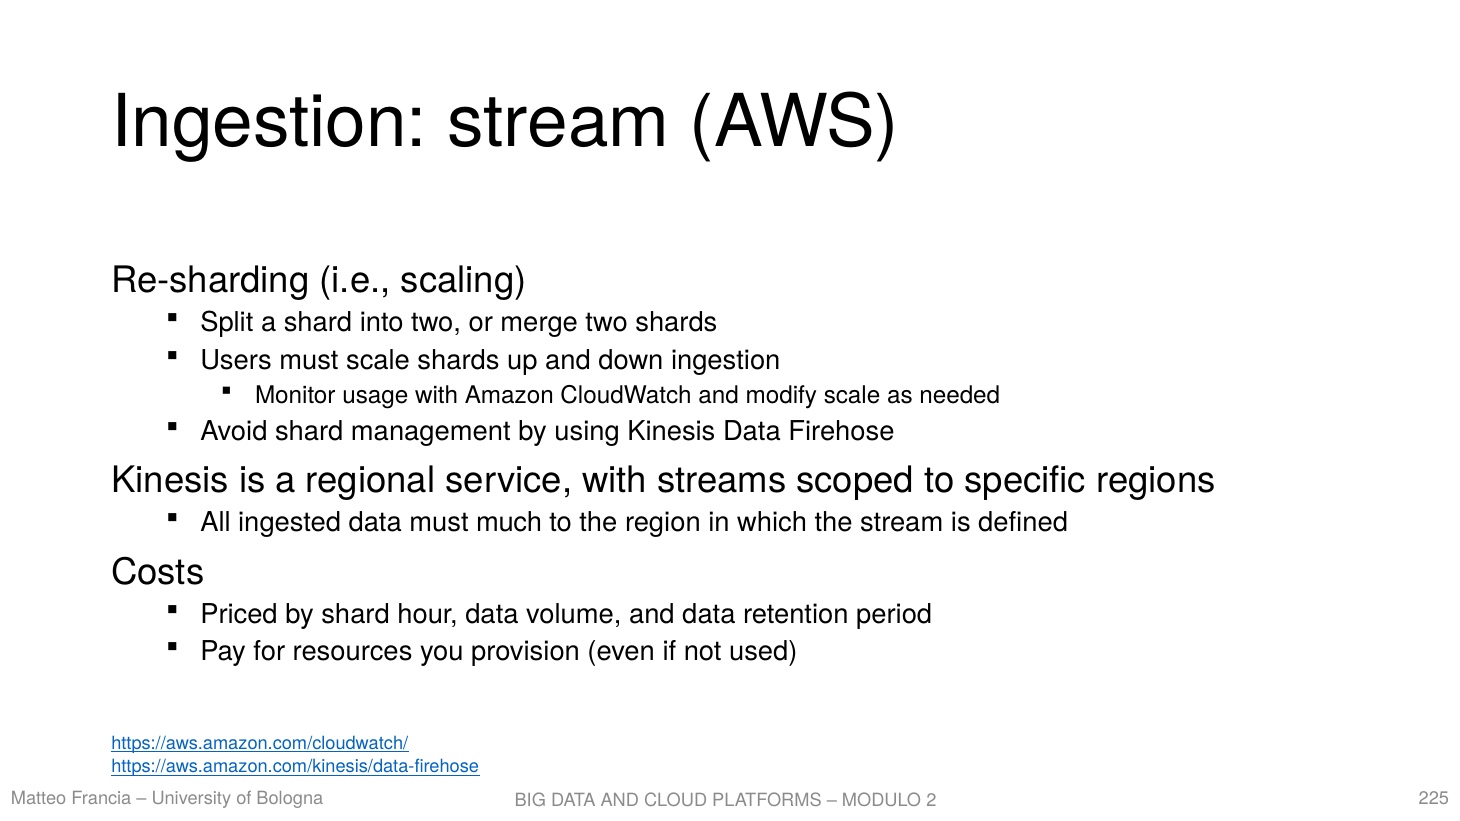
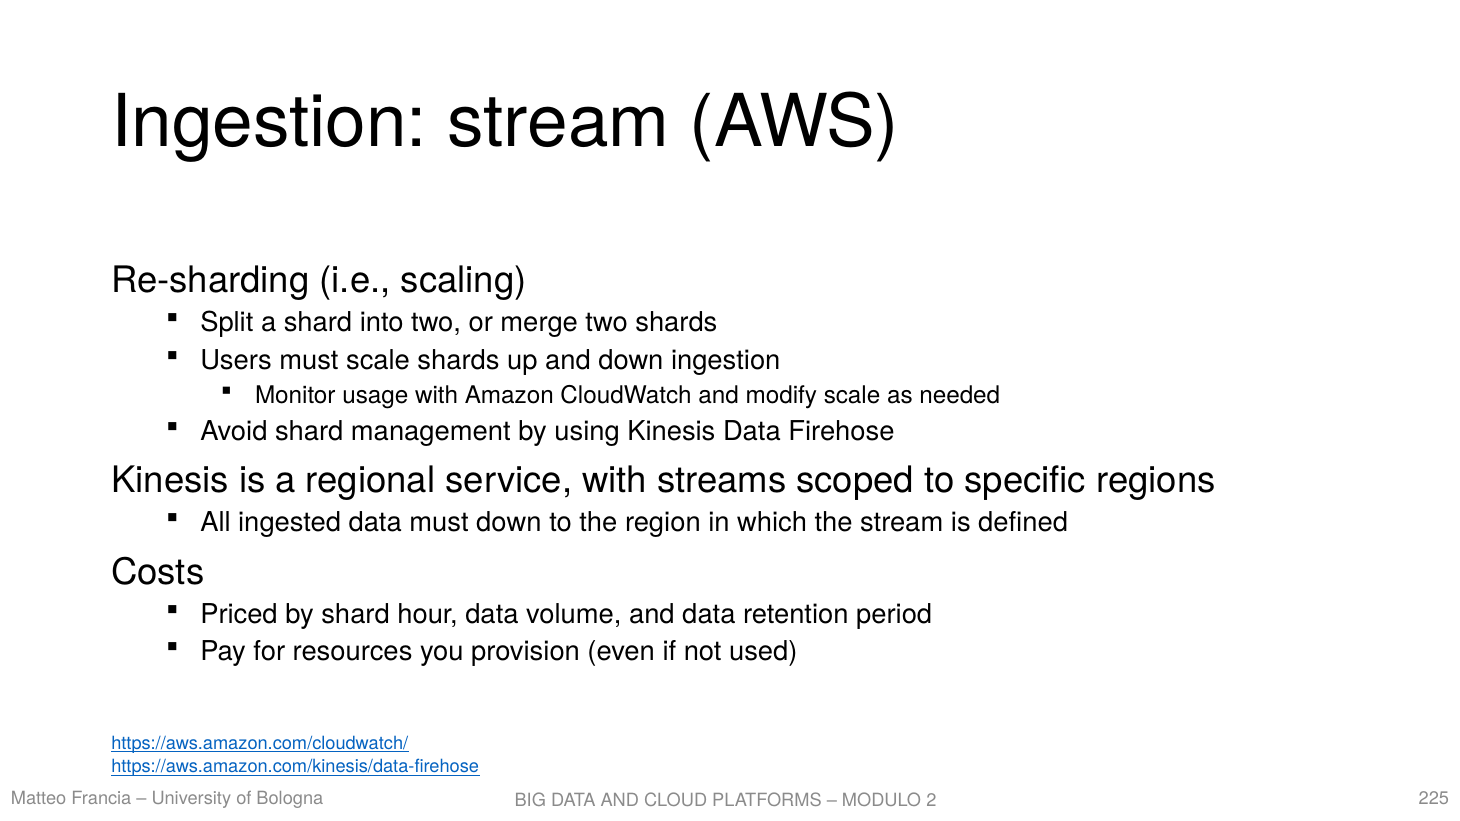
must much: much -> down (509, 523)
